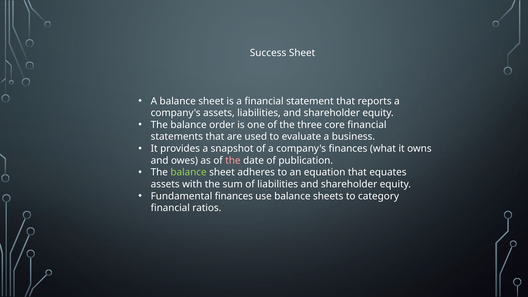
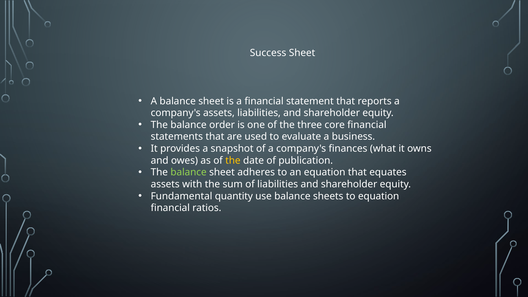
the colour: pink -> yellow (233, 160)
Fundamental finances: finances -> quantity (234, 196)
to category: category -> equation (379, 196)
